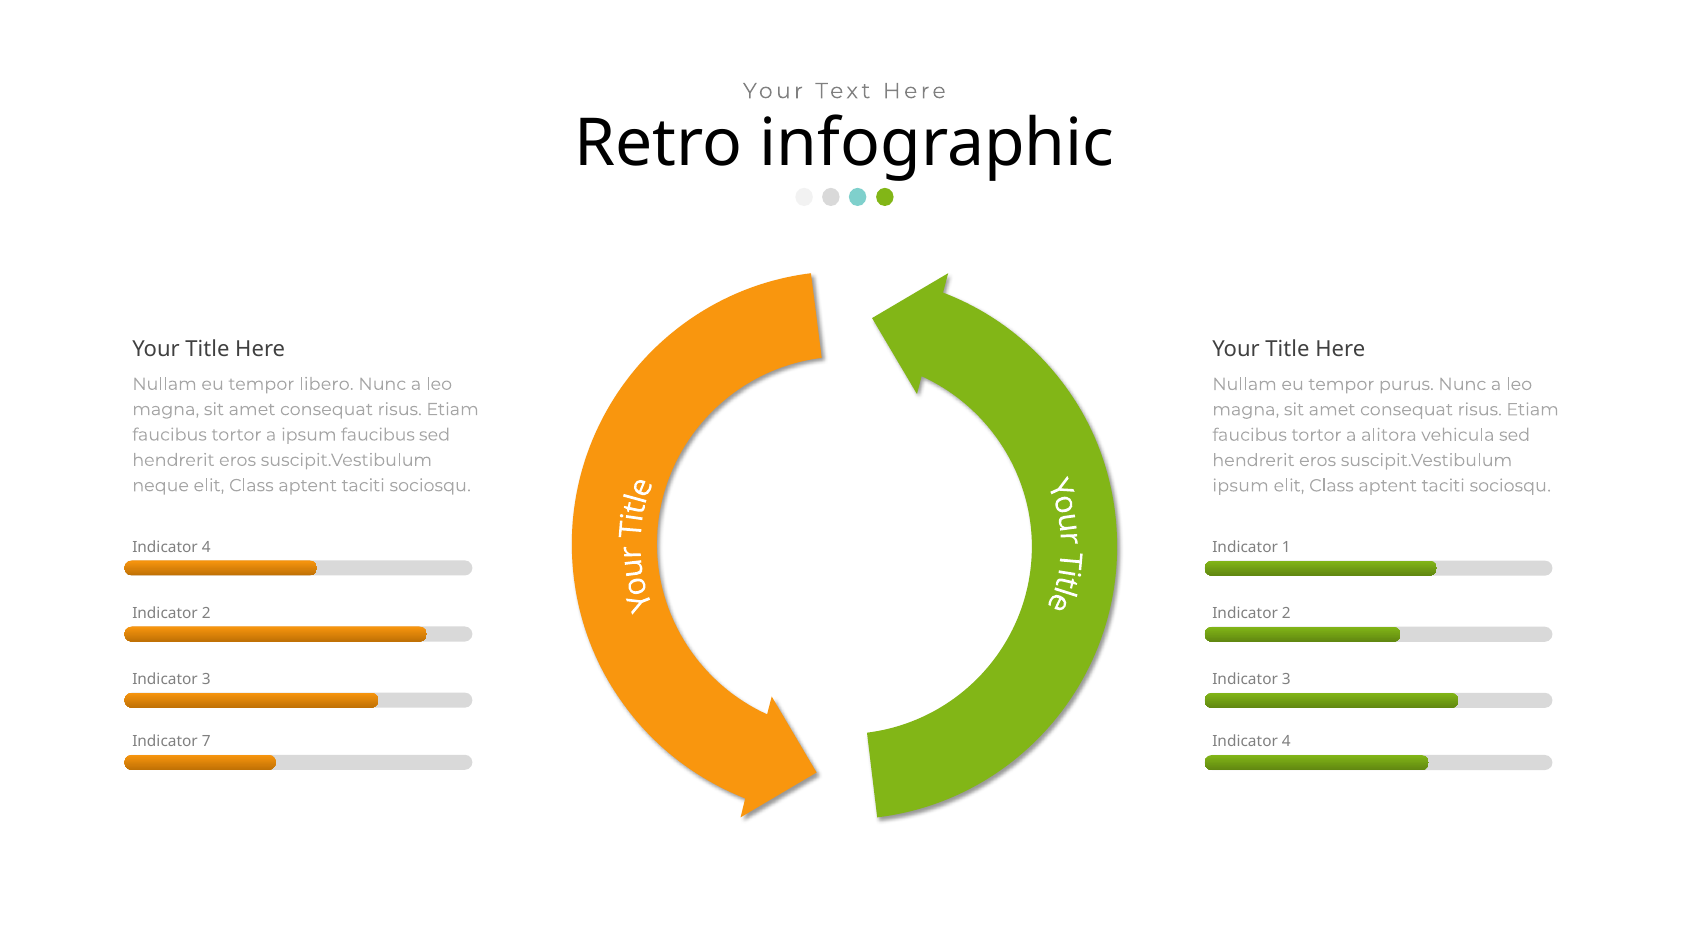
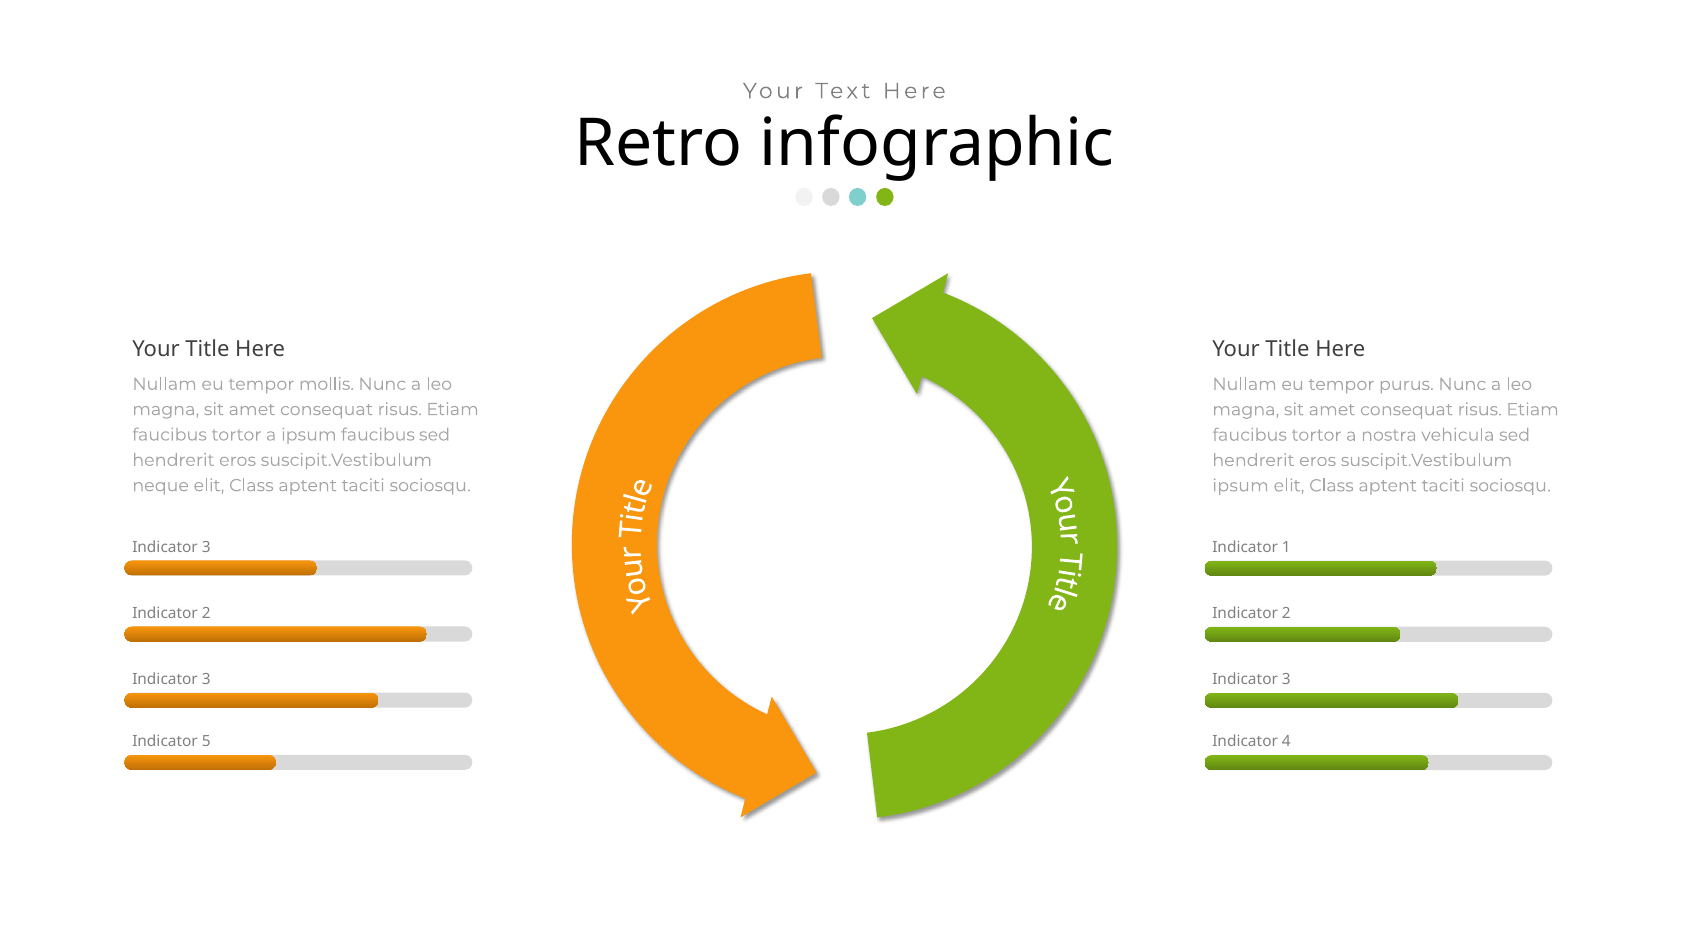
libero: libero -> mollis (326, 384)
alitora: alitora -> nostra (1389, 435)
4: 4 -> 3 (206, 547)
7: 7 -> 5 (206, 741)
